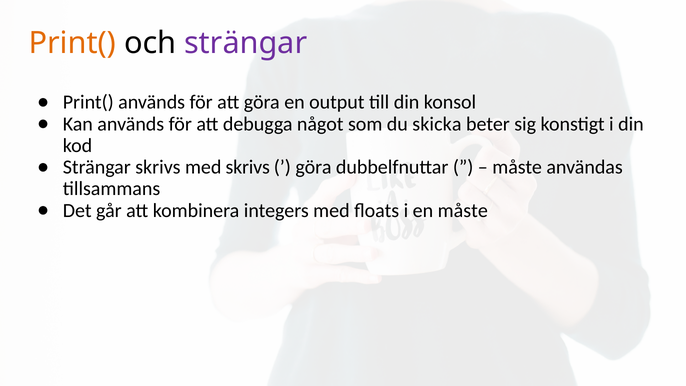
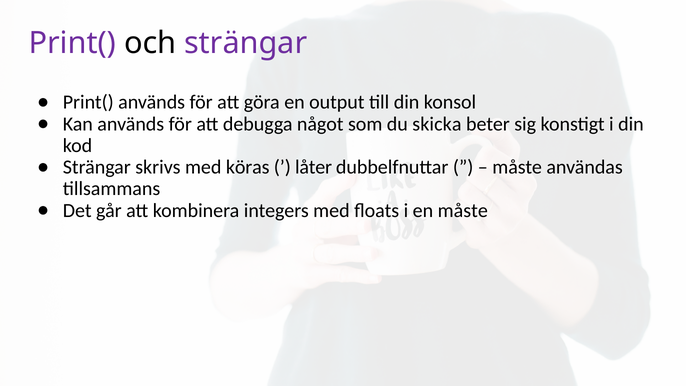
Print( colour: orange -> purple (72, 43)
med skrivs: skrivs -> köras (248, 167)
göra: göra -> låter (314, 167)
